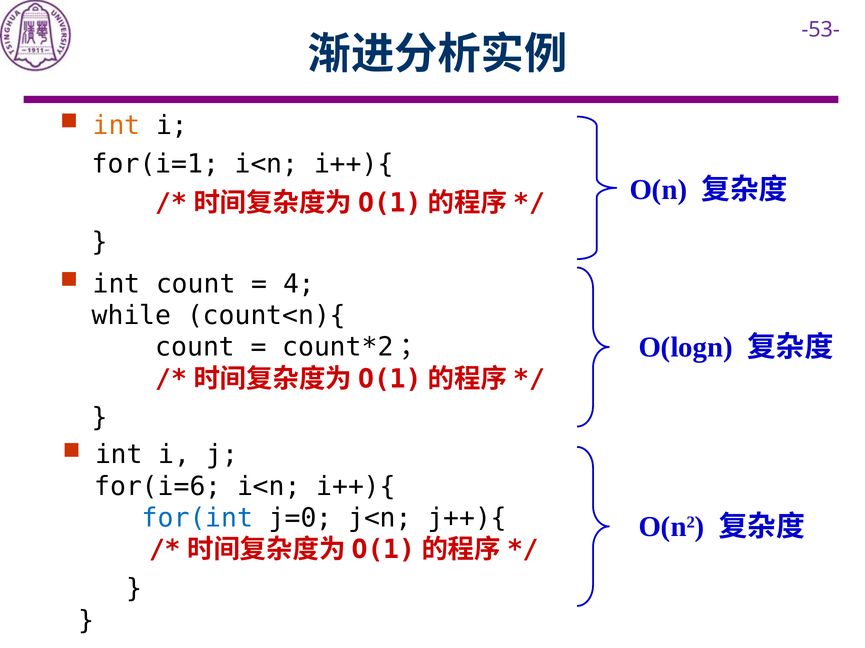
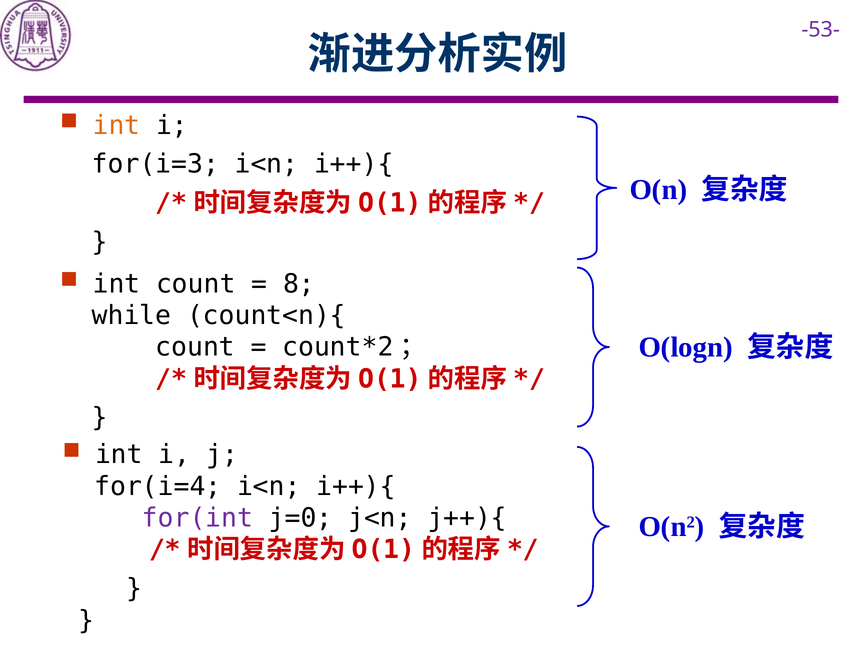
for(i=1: for(i=1 -> for(i=3 (155, 164)
4: 4 -> 8 (299, 284)
for(i=6: for(i=6 -> for(i=4 (158, 487)
for(int colour: blue -> purple (197, 519)
